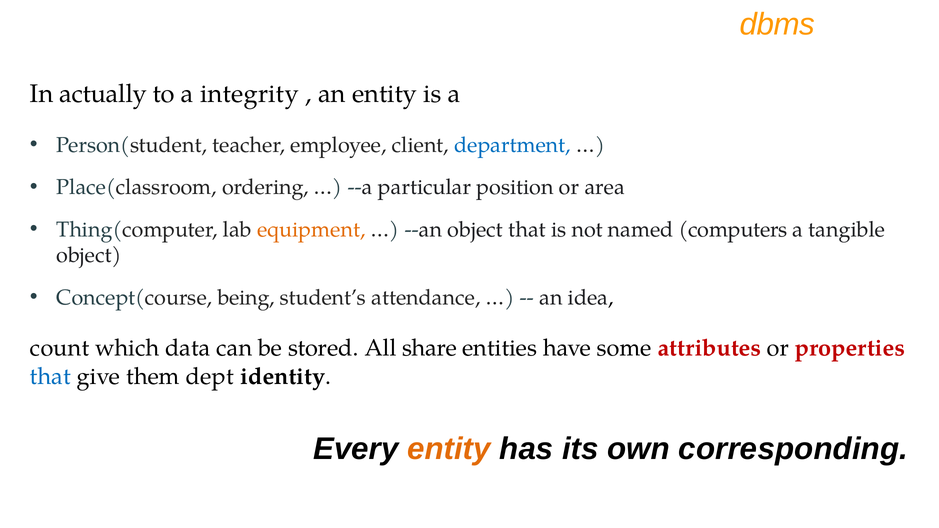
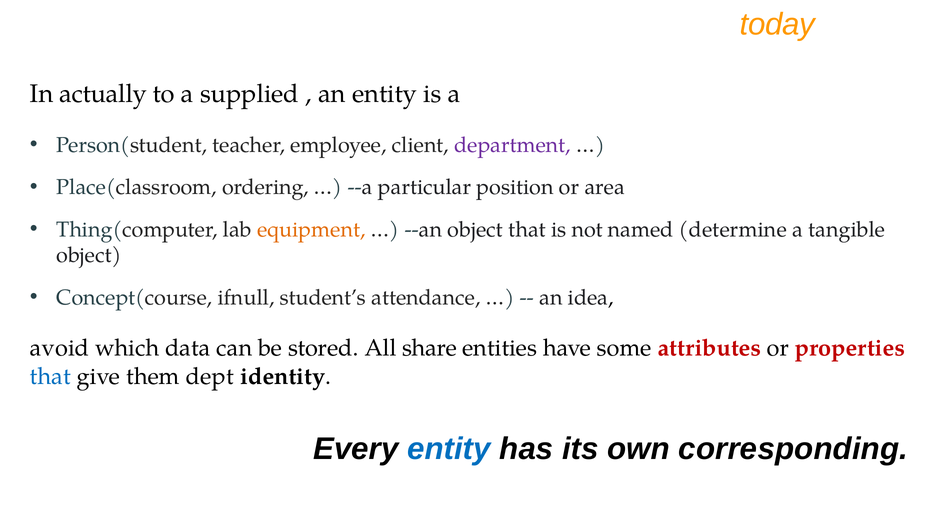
dbms: dbms -> today (777, 24)
integrity: integrity -> supplied (250, 94)
department colour: blue -> purple (512, 145)
computers: computers -> determine (733, 230)
being: being -> ifnull (246, 298)
count: count -> avoid (60, 348)
entity colour: orange -> blue (449, 449)
